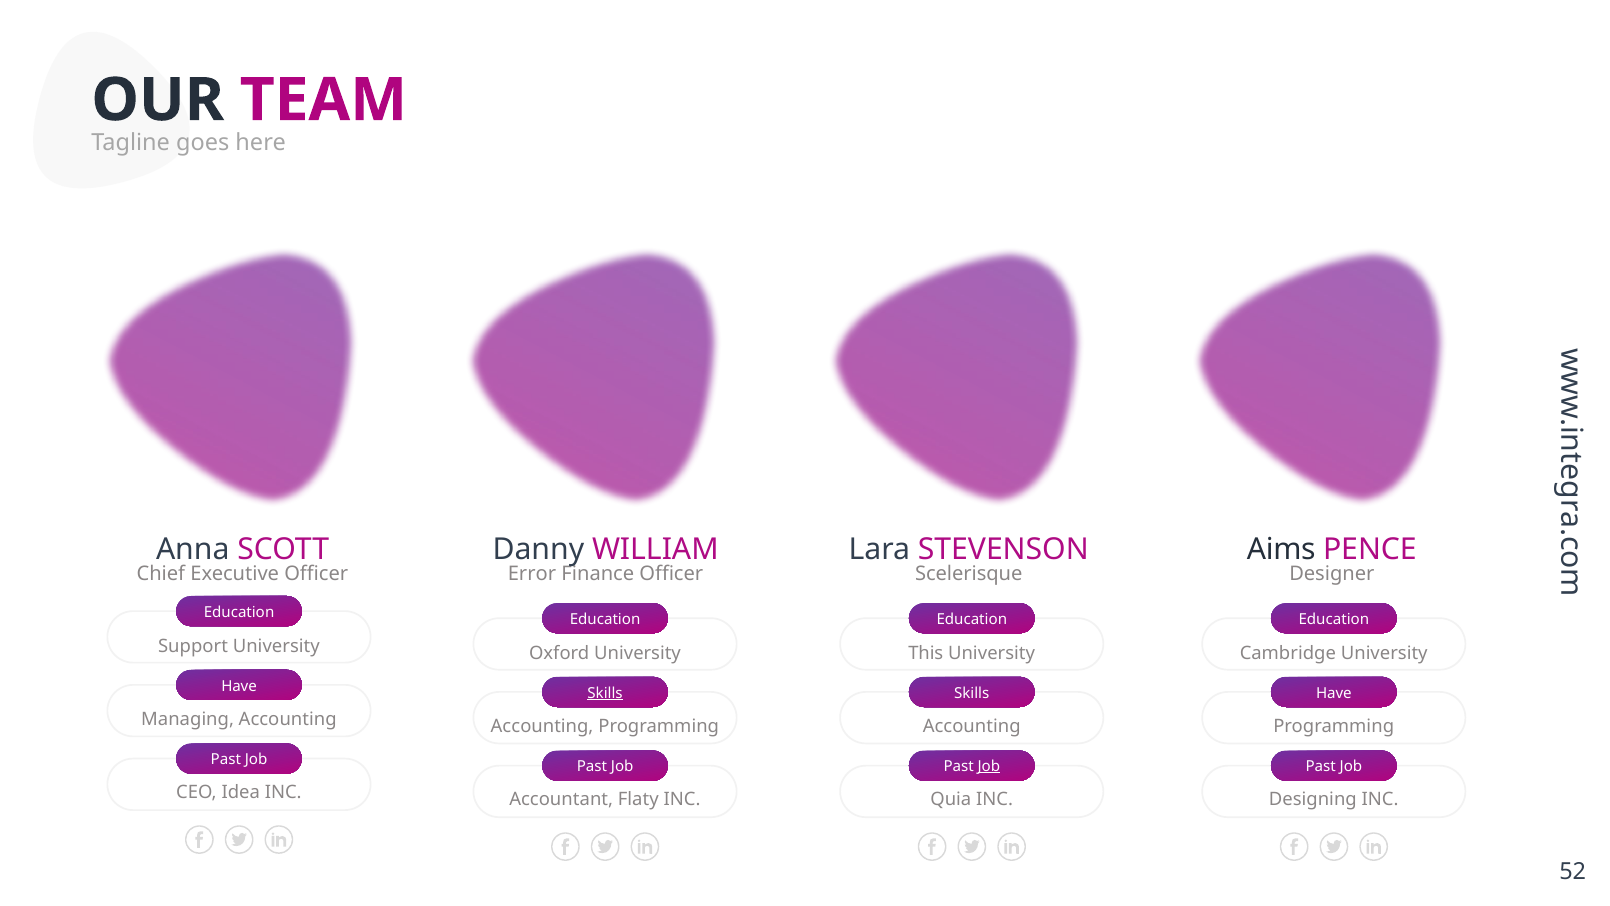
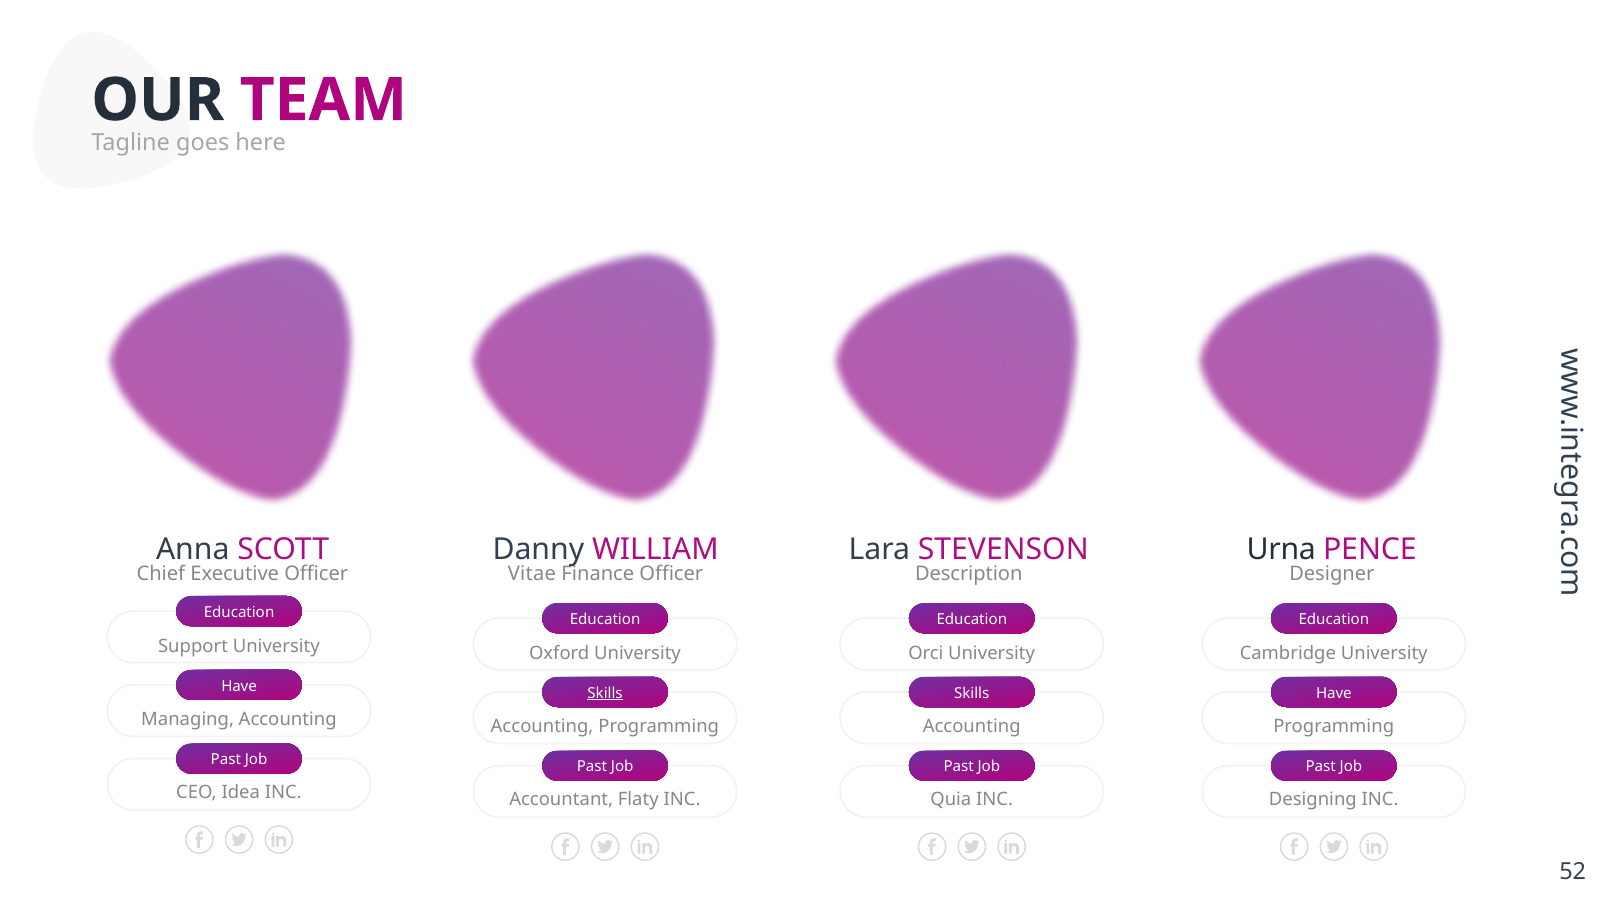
Aims: Aims -> Urna (1281, 549)
Error: Error -> Vitae (532, 574)
Scelerisque: Scelerisque -> Description (969, 574)
This: This -> Orci (926, 653)
Job underline: present -> none (989, 766)
